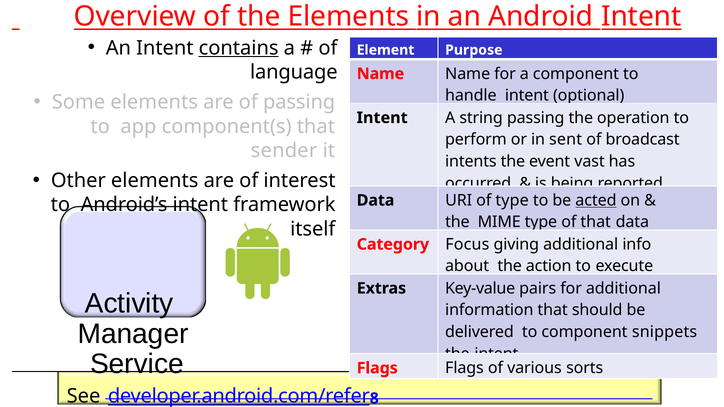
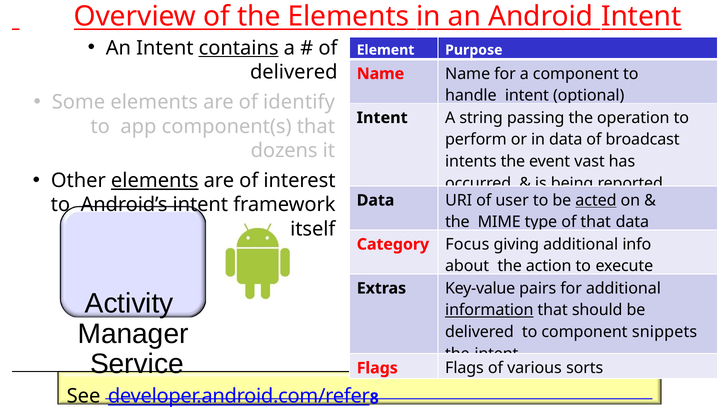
language: language -> delivered (294, 72)
of passing: passing -> identify (299, 102)
in sent: sent -> data (566, 140)
sender: sender -> dozens (284, 151)
elements underline: none -> present (155, 181)
of type: type -> user (512, 200)
information underline: none -> present (489, 310)
